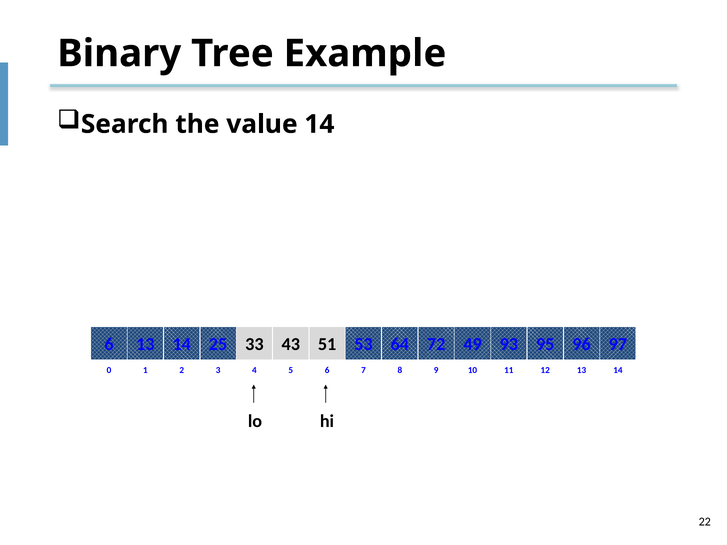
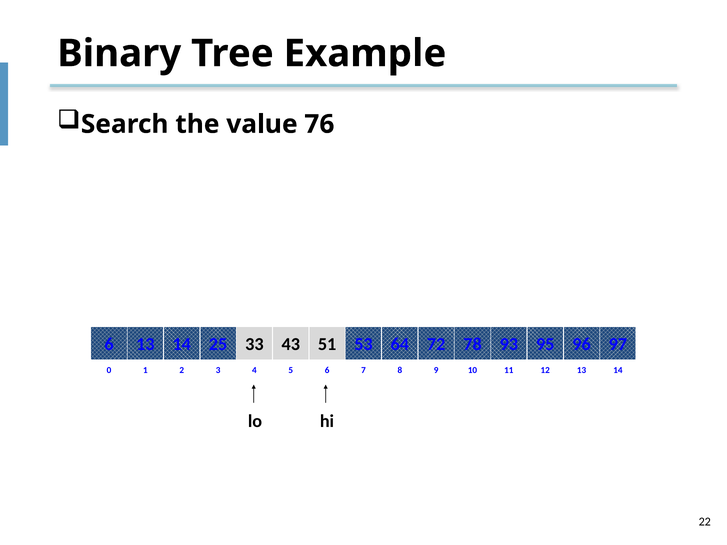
value 14: 14 -> 76 (319, 124)
49: 49 -> 78 (473, 345)
